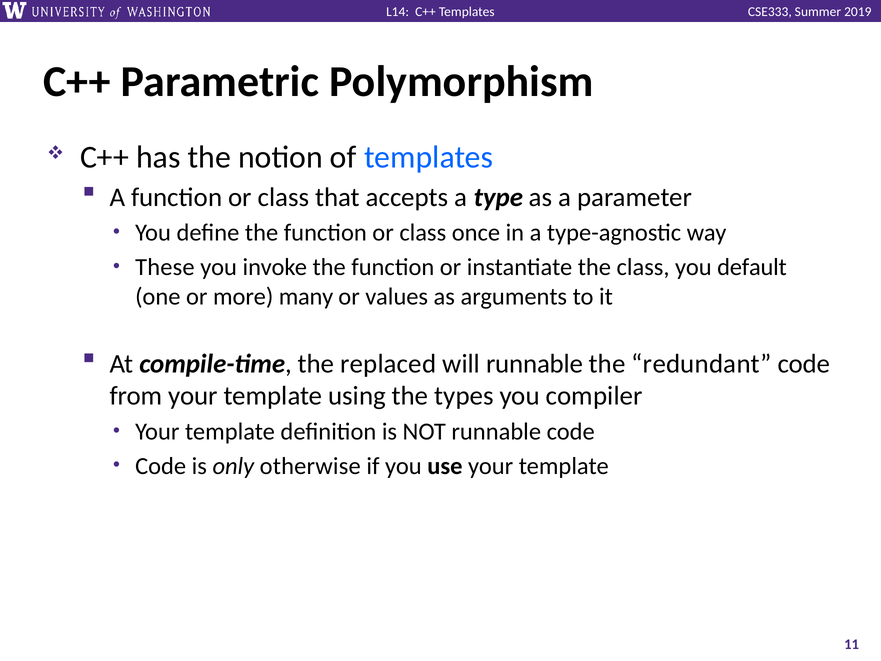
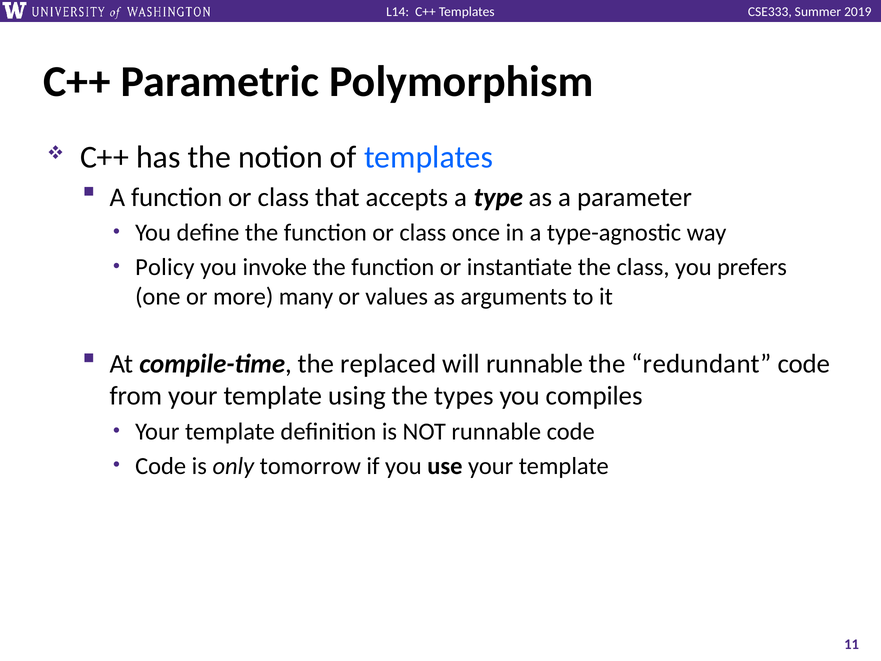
These: These -> Policy (165, 267)
default: default -> prefers (752, 267)
compiler: compiler -> compiles (594, 396)
otherwise: otherwise -> tomorrow (310, 466)
